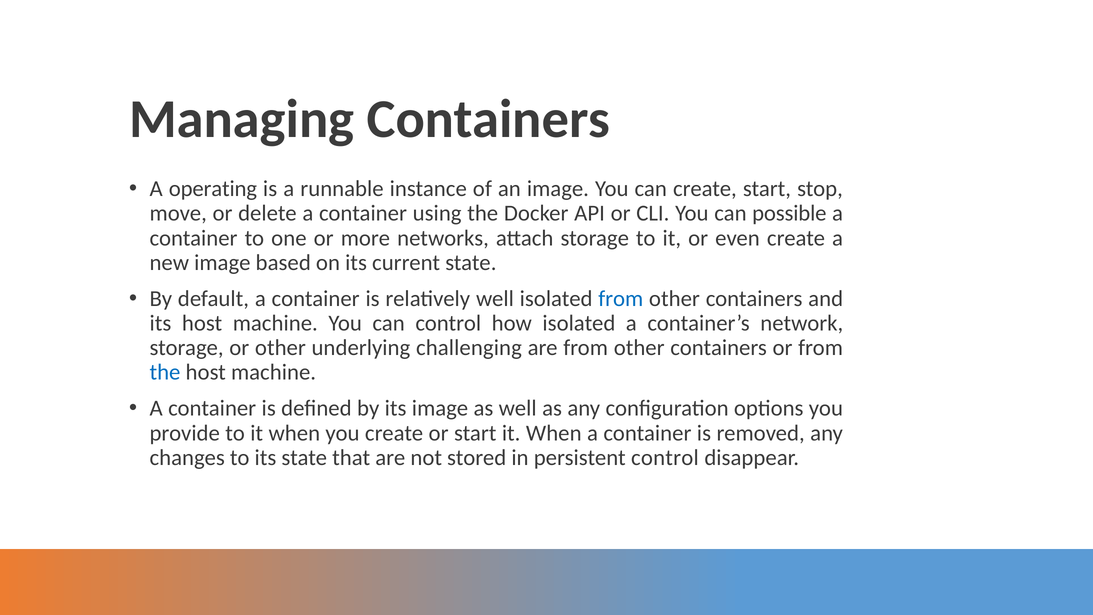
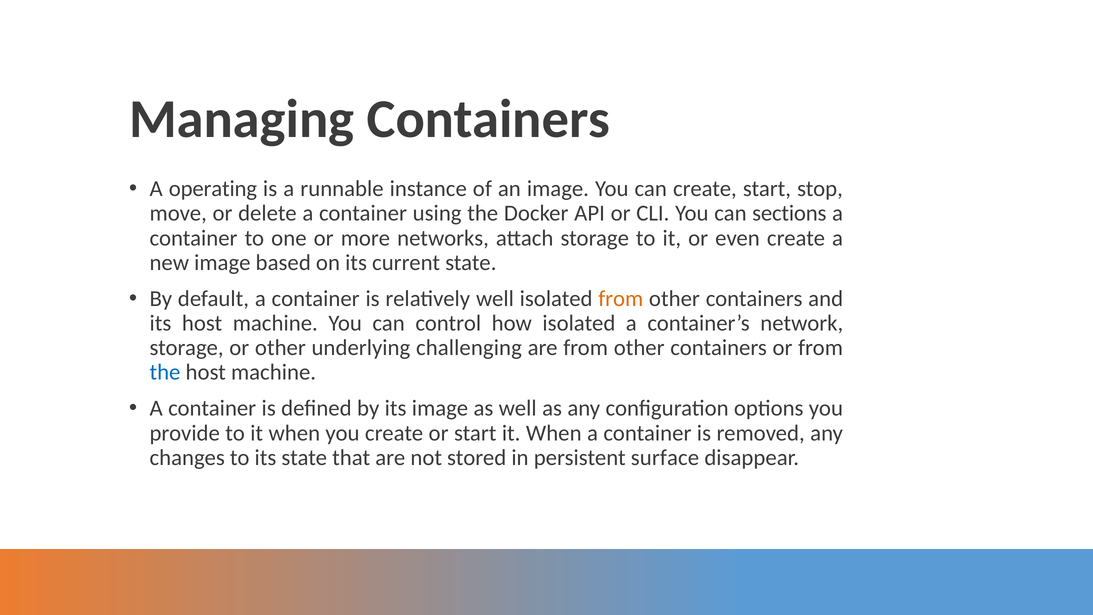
possible: possible -> sections (789, 213)
from colour: blue -> orange (621, 298)
persistent control: control -> surface (665, 457)
